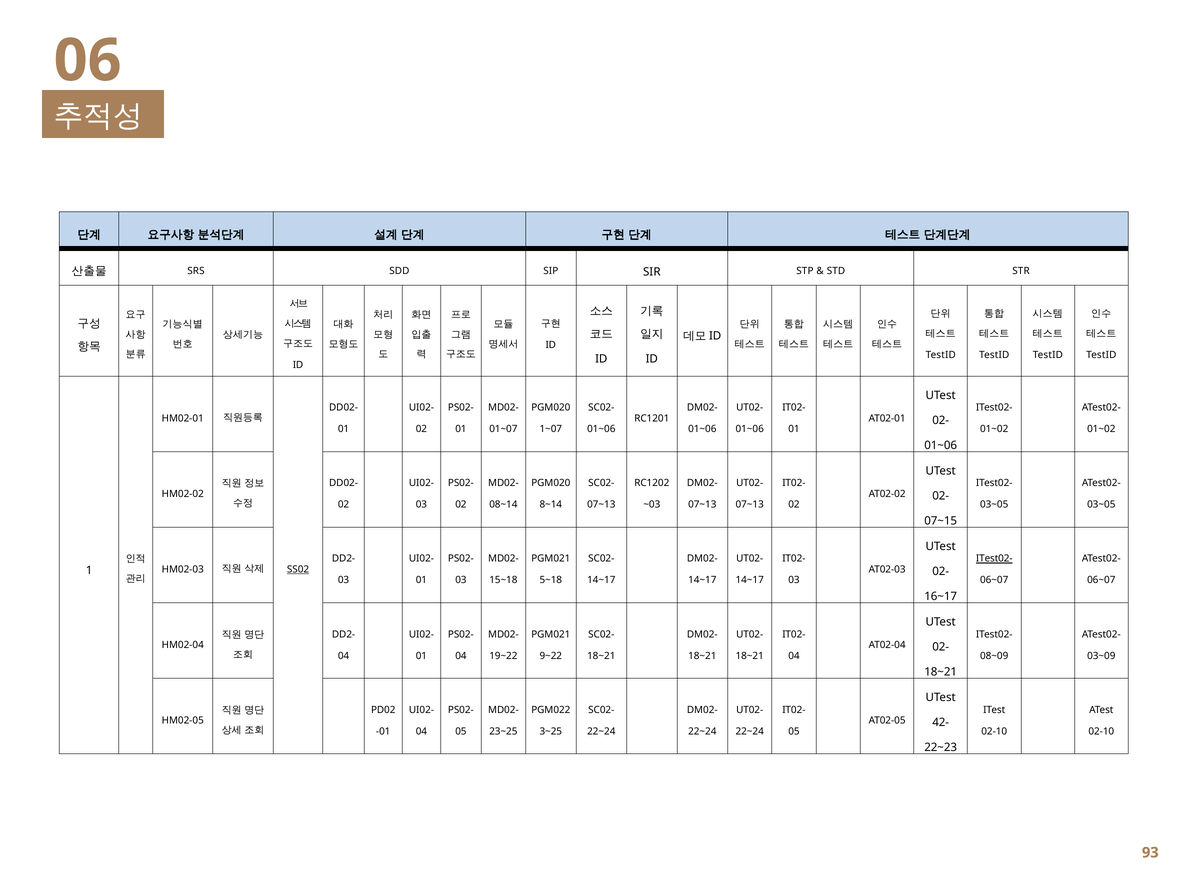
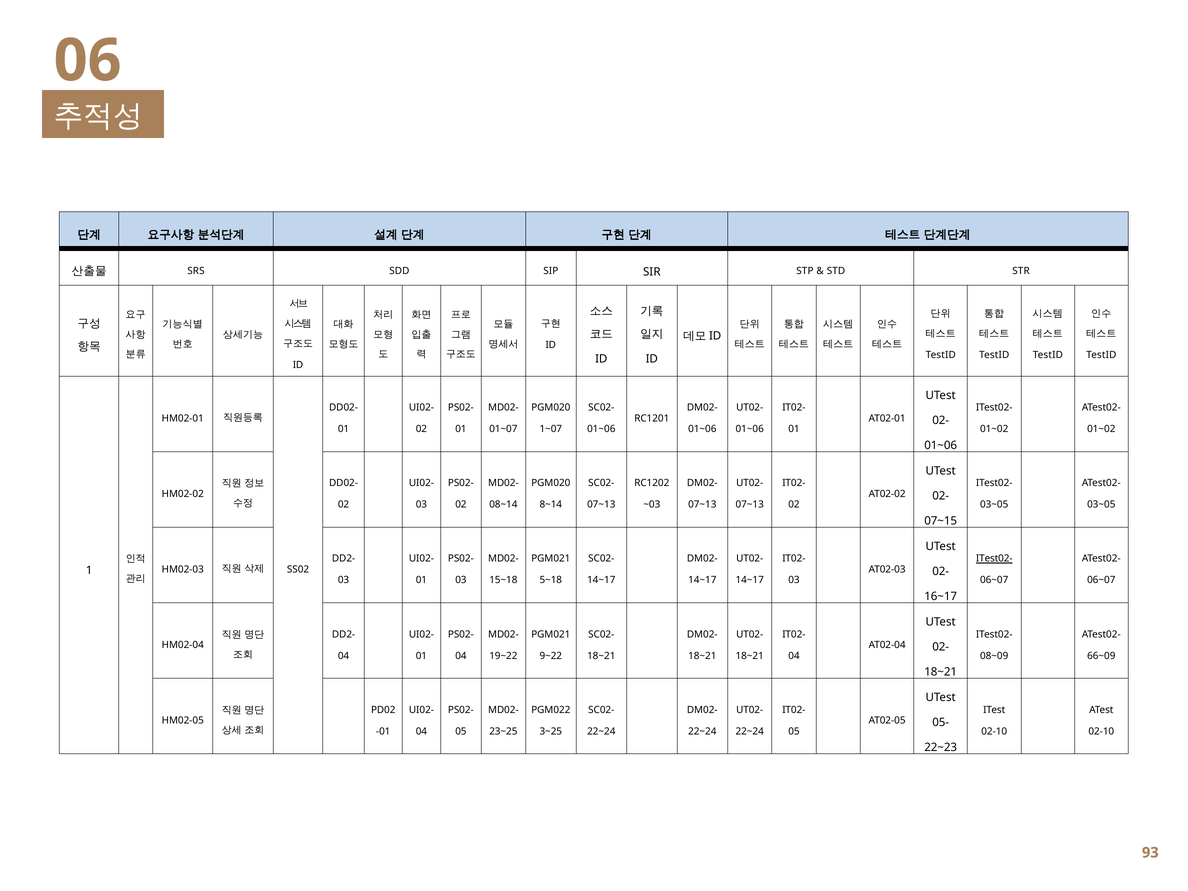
SS02 underline: present -> none (298, 569)
03~09: 03~09 -> 66~09 (1101, 656)
42-: 42- -> 05- (941, 723)
